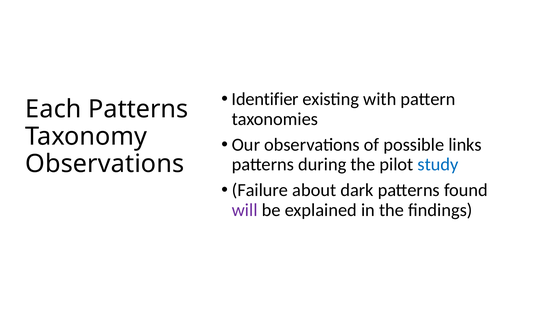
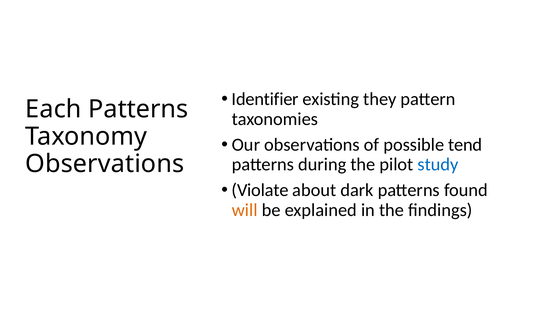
with: with -> they (380, 99)
links: links -> tend (465, 145)
Failure: Failure -> Violate (260, 190)
will colour: purple -> orange (245, 210)
